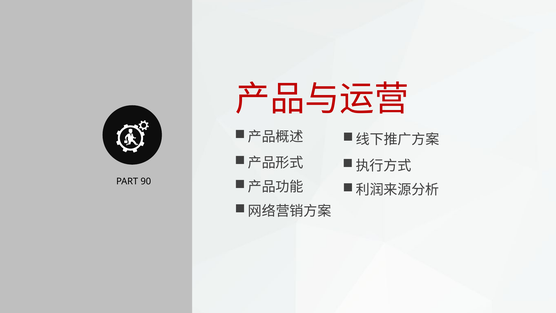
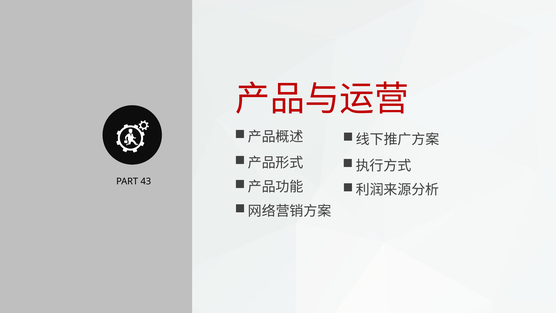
90: 90 -> 43 (146, 181)
